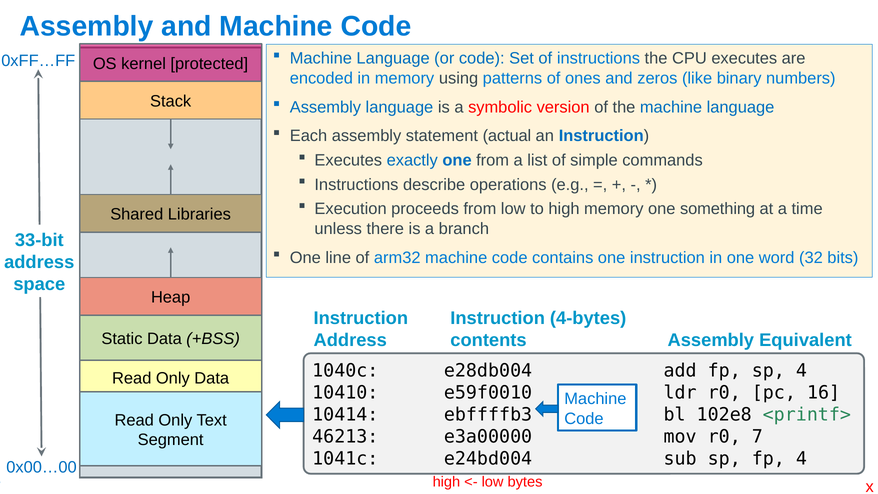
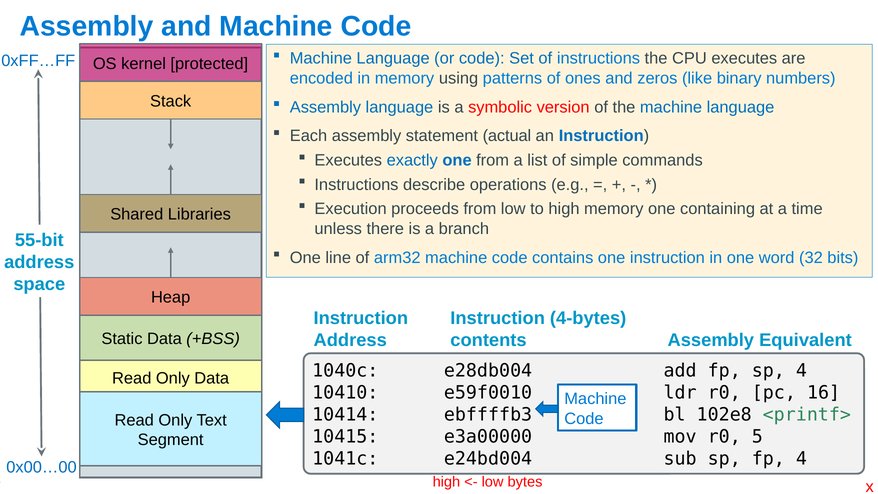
something: something -> containing (718, 209)
33-bit: 33-bit -> 55-bit (39, 240)
46213: 46213 -> 10415 (345, 437)
r0 7: 7 -> 5 (757, 437)
